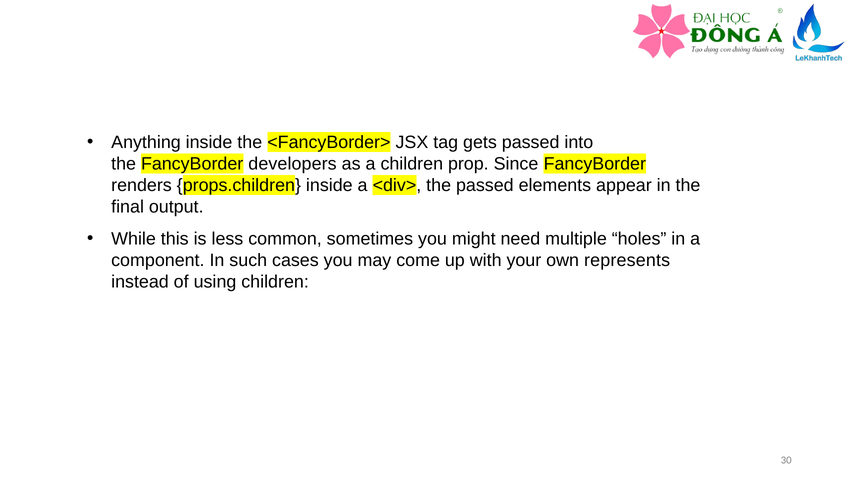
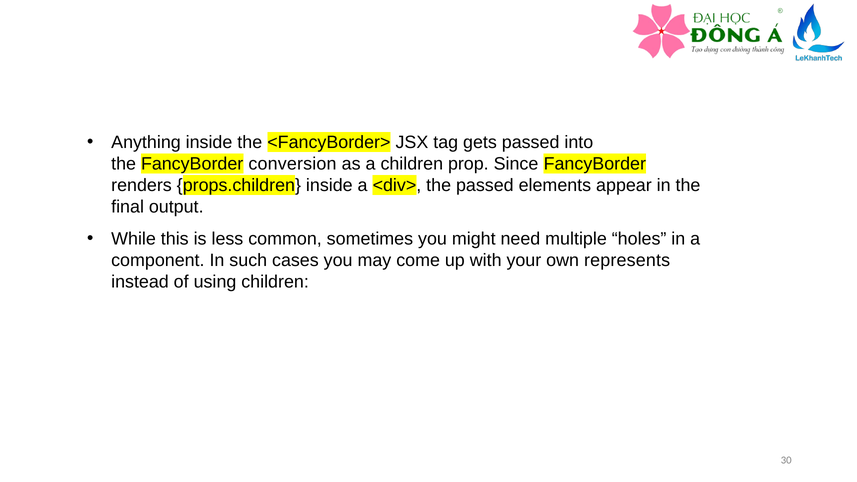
developers: developers -> conversion (292, 164)
